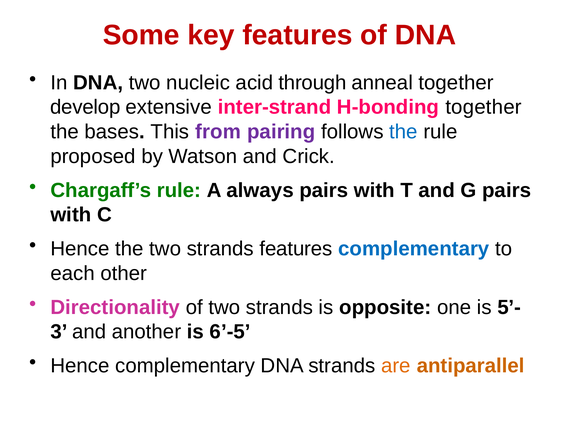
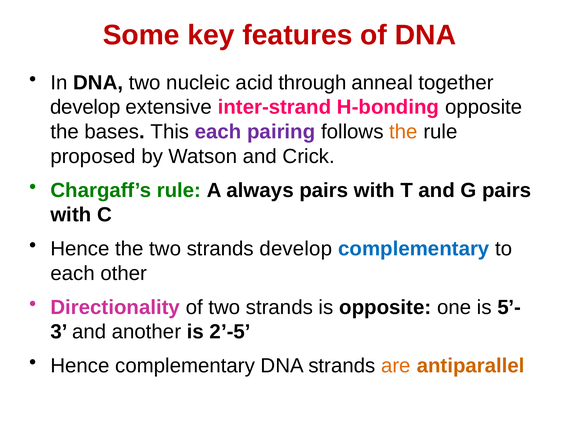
H-bonding together: together -> opposite (484, 107)
This from: from -> each (218, 132)
the colour: blue -> orange (403, 132)
strands features: features -> develop (296, 249)
6’-5: 6’-5 -> 2’-5 (230, 331)
